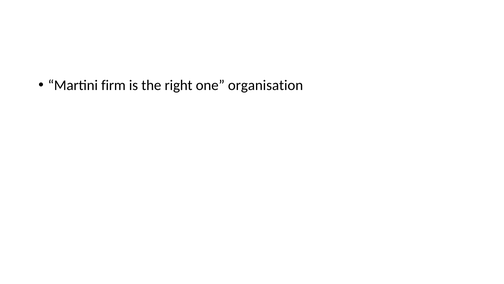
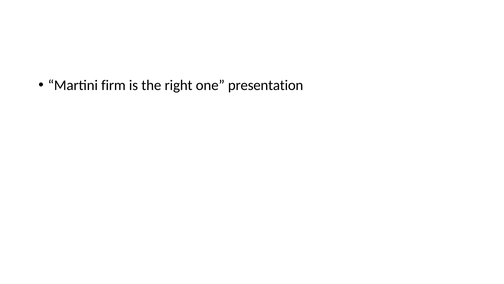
organisation: organisation -> presentation (266, 85)
